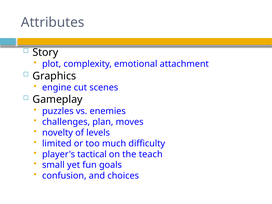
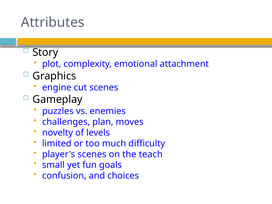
player's tactical: tactical -> scenes (92, 154)
